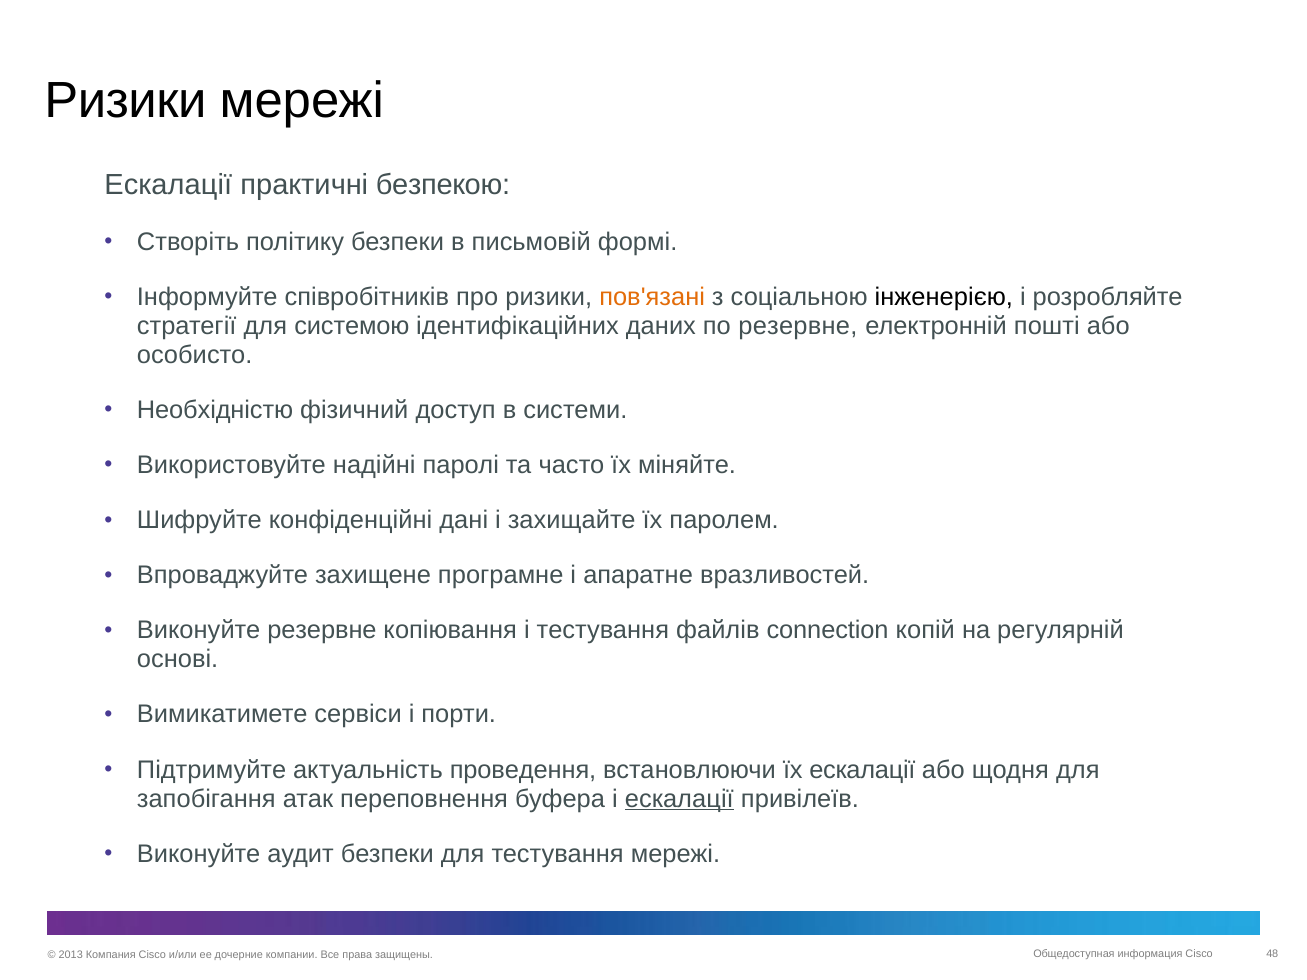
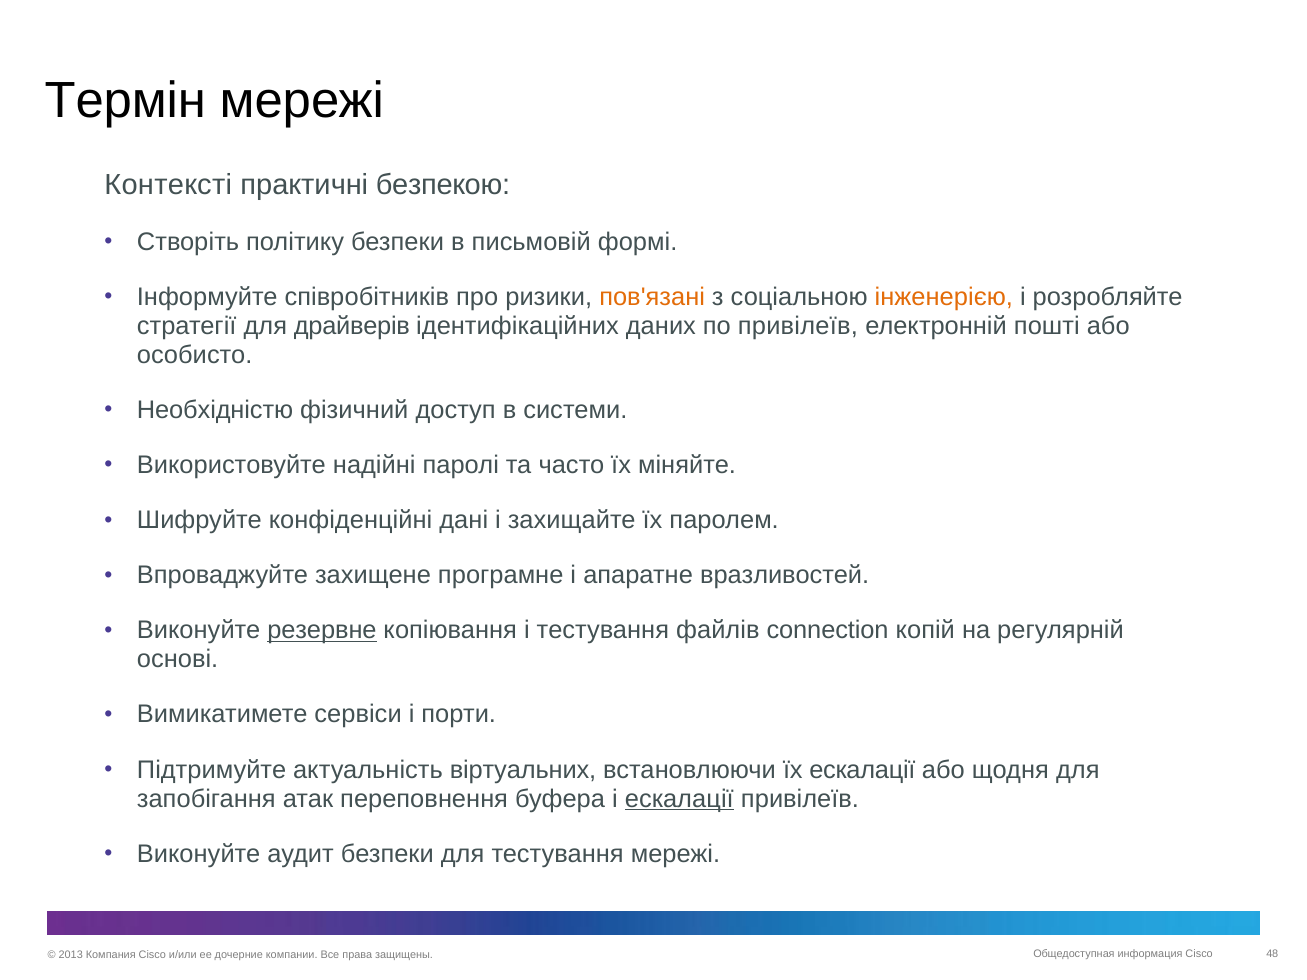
Ризики: Ризики -> Термін (125, 101)
Ескалації: Ескалації -> Контексті (168, 185)
інженерією colour: black -> orange (944, 297)
системою: системою -> драйверів (352, 326)
по резервне: резервне -> привілеїв (798, 326)
резервне underline: none -> present (322, 631)
проведення: проведення -> віртуальних (523, 770)
